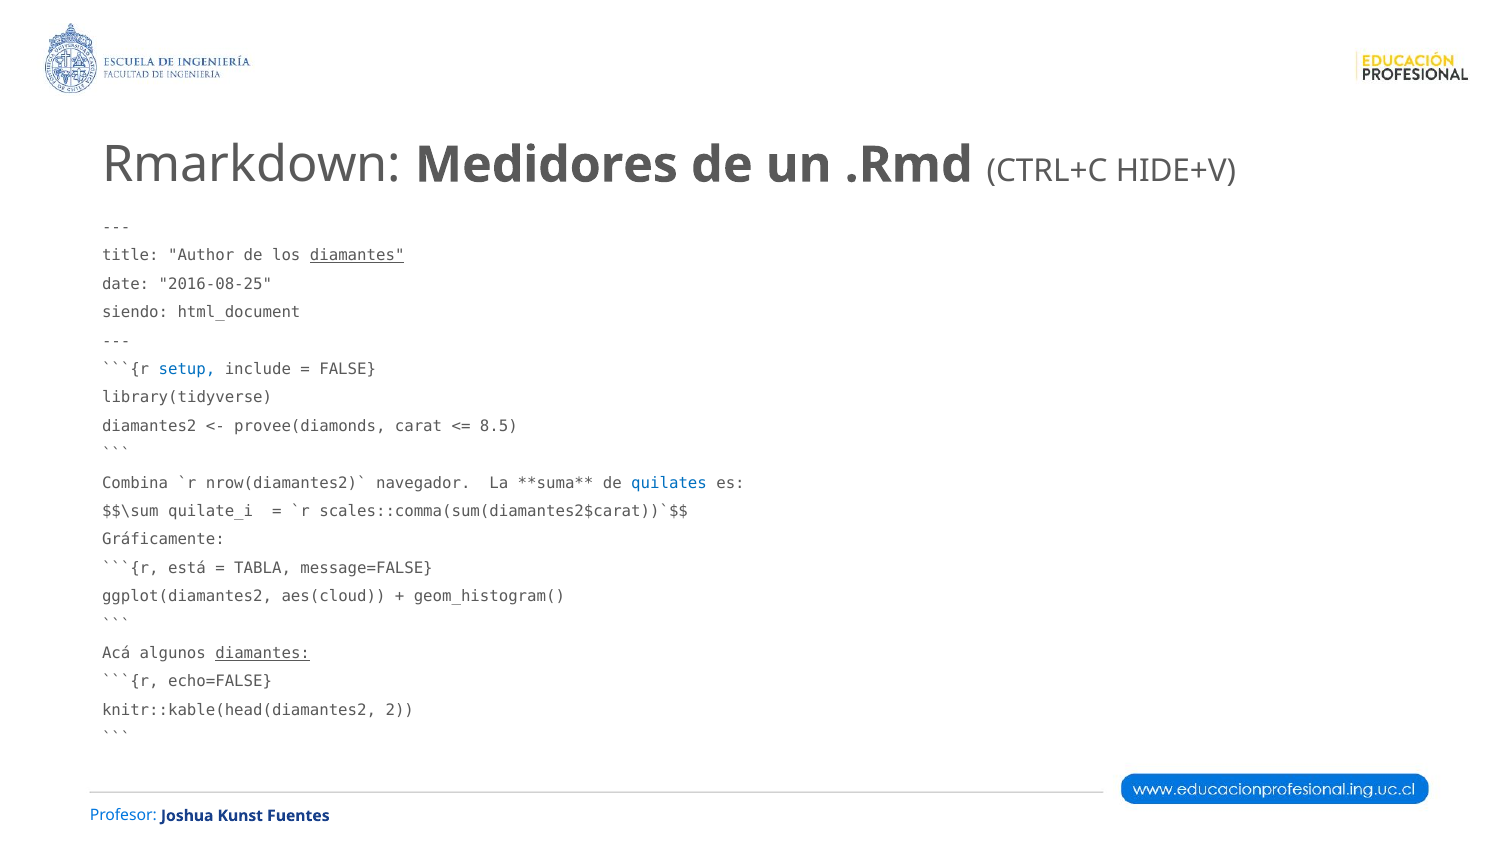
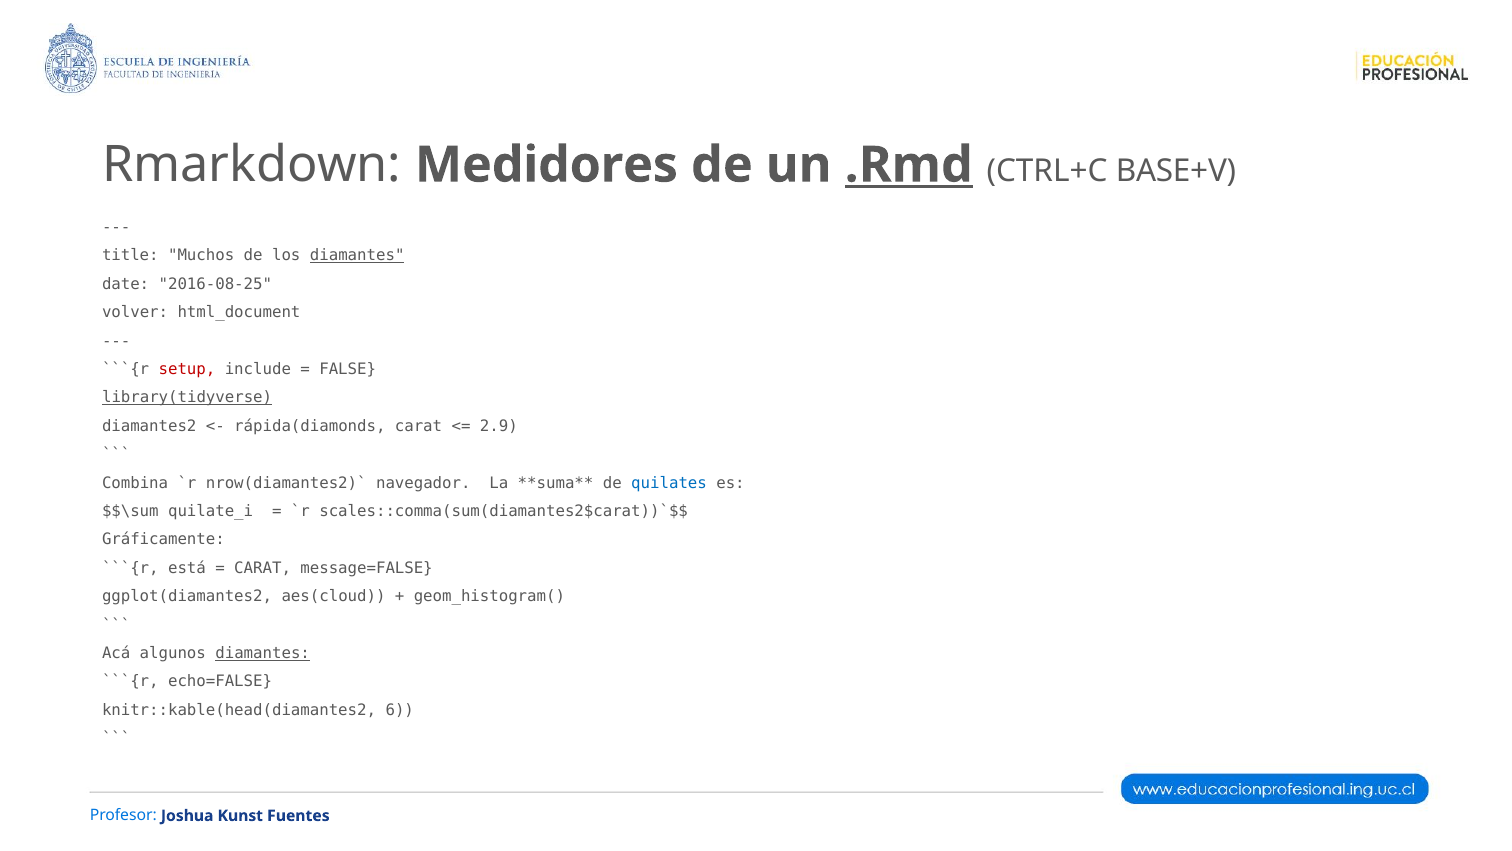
.Rmd underline: none -> present (909, 165)
HIDE+V: HIDE+V -> BASE+V (1176, 171)
Author: Author -> Muchos (201, 255)
siendo: siendo -> volver (135, 312)
setup colour: blue -> red (187, 369)
library(tidyverse underline: none -> present (187, 397)
provee(diamonds: provee(diamonds -> rápida(diamonds (310, 426)
8.5: 8.5 -> 2.9 (499, 426)
TABLA: TABLA -> CARAT (263, 568)
2: 2 -> 6 (400, 710)
